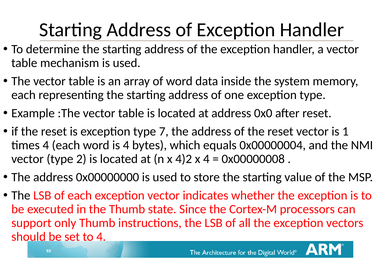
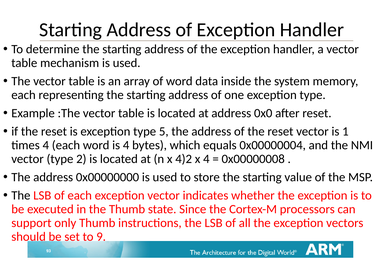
7: 7 -> 5 (164, 131)
to 4: 4 -> 9 (101, 236)
